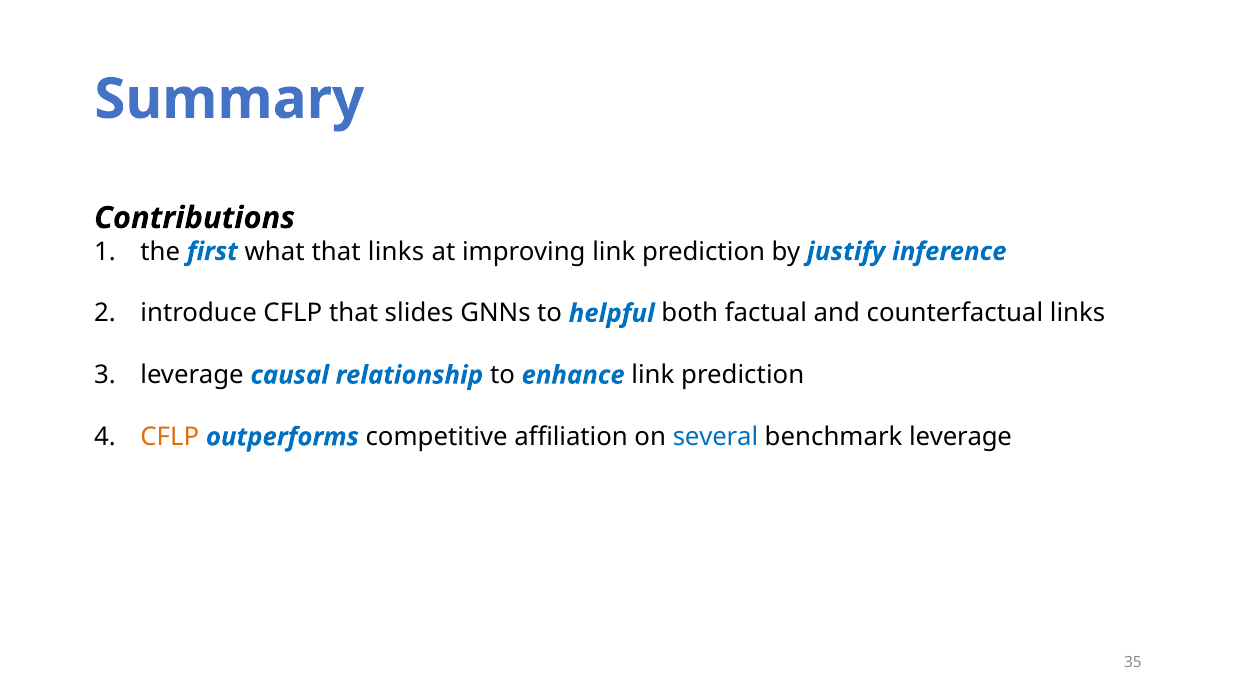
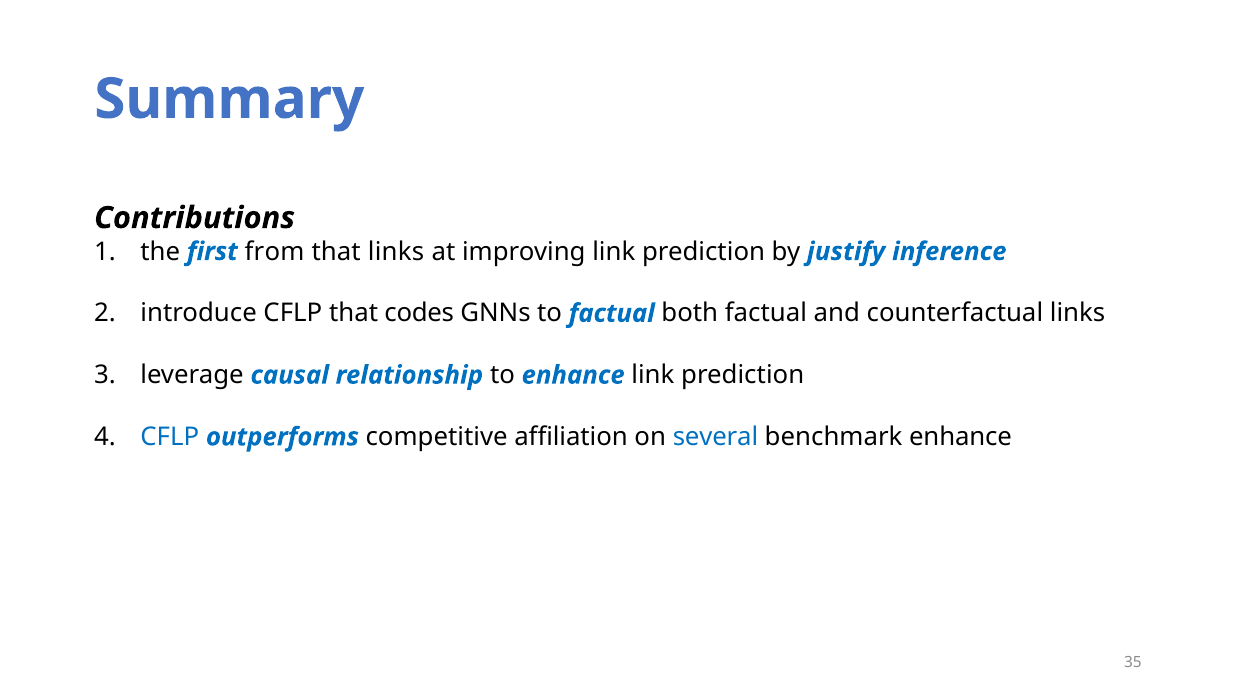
what: what -> from (275, 252)
slides: slides -> codes (419, 313)
to helpful: helpful -> factual (612, 313)
CFLP colour: orange -> blue (170, 437)
benchmark leverage: leverage -> enhance (961, 437)
